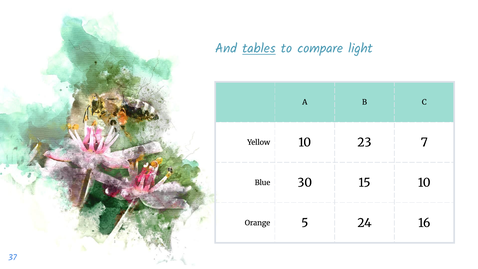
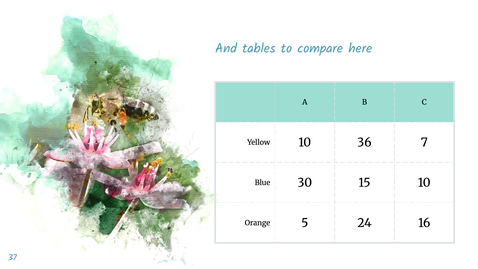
tables underline: present -> none (259, 49)
light: light -> here (360, 49)
23: 23 -> 36 (364, 142)
